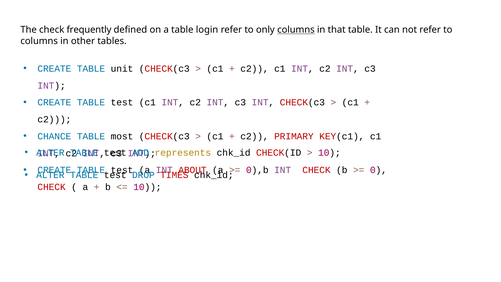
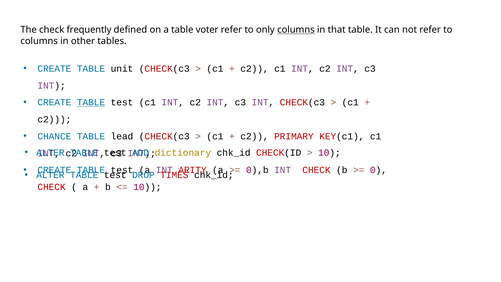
login: login -> voter (207, 30)
TABLE underline: none -> present (91, 102)
most: most -> lead (122, 136)
represents: represents -> dictionary (183, 153)
ABOUT: ABOUT -> ARITY (192, 170)
